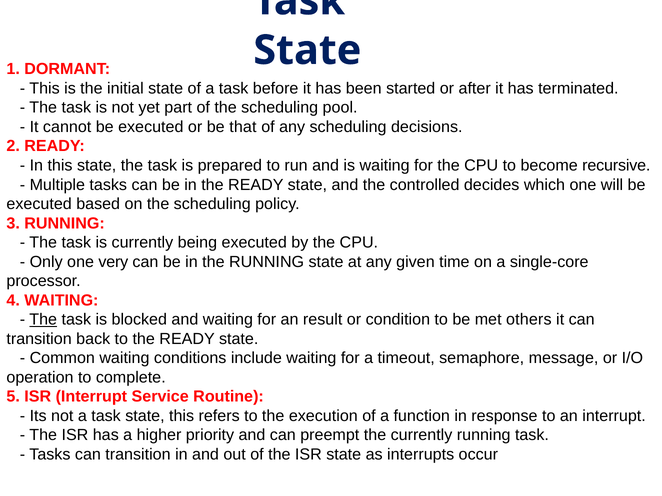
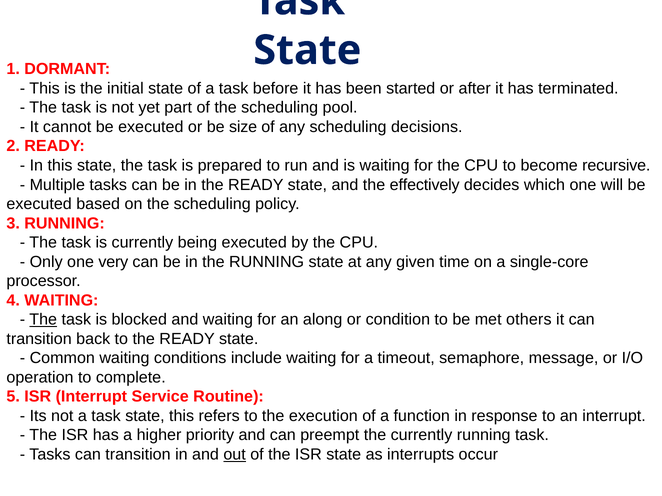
that: that -> size (243, 127)
controlled: controlled -> effectively (425, 185)
result: result -> along (323, 320)
out underline: none -> present (235, 455)
